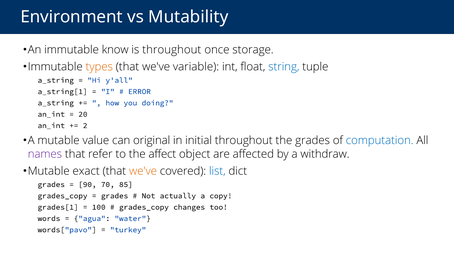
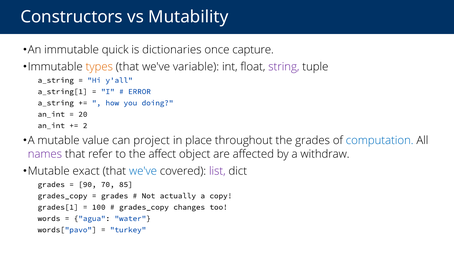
Environment: Environment -> Constructors (72, 17)
know: know -> quick (115, 50)
is throughout: throughout -> dictionaries (172, 50)
storage: storage -> capture (253, 50)
string colour: blue -> purple (284, 67)
original: original -> project (152, 141)
initial: initial -> place (199, 141)
we've colour: orange -> blue (143, 171)
list colour: blue -> purple (217, 171)
